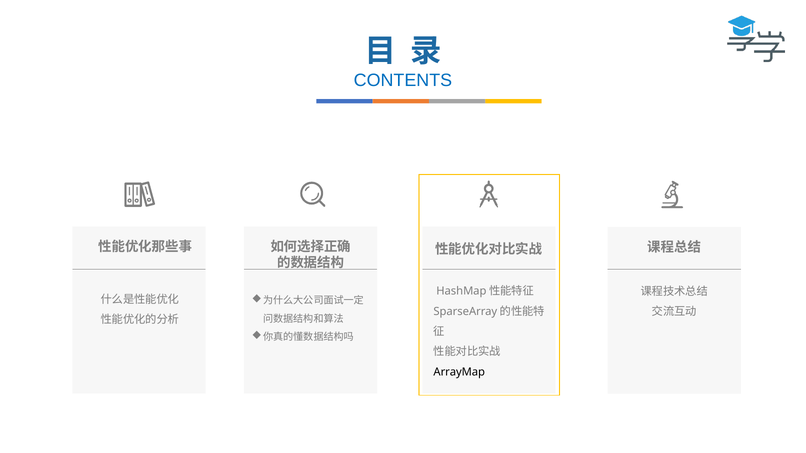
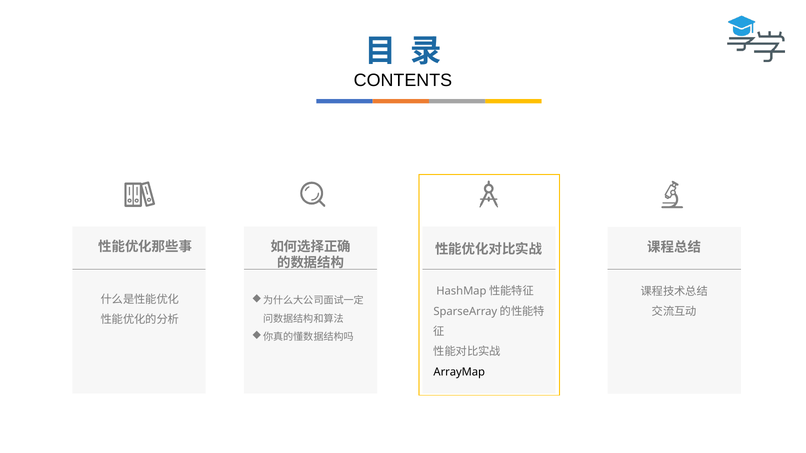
CONTENTS colour: blue -> black (403, 80)
